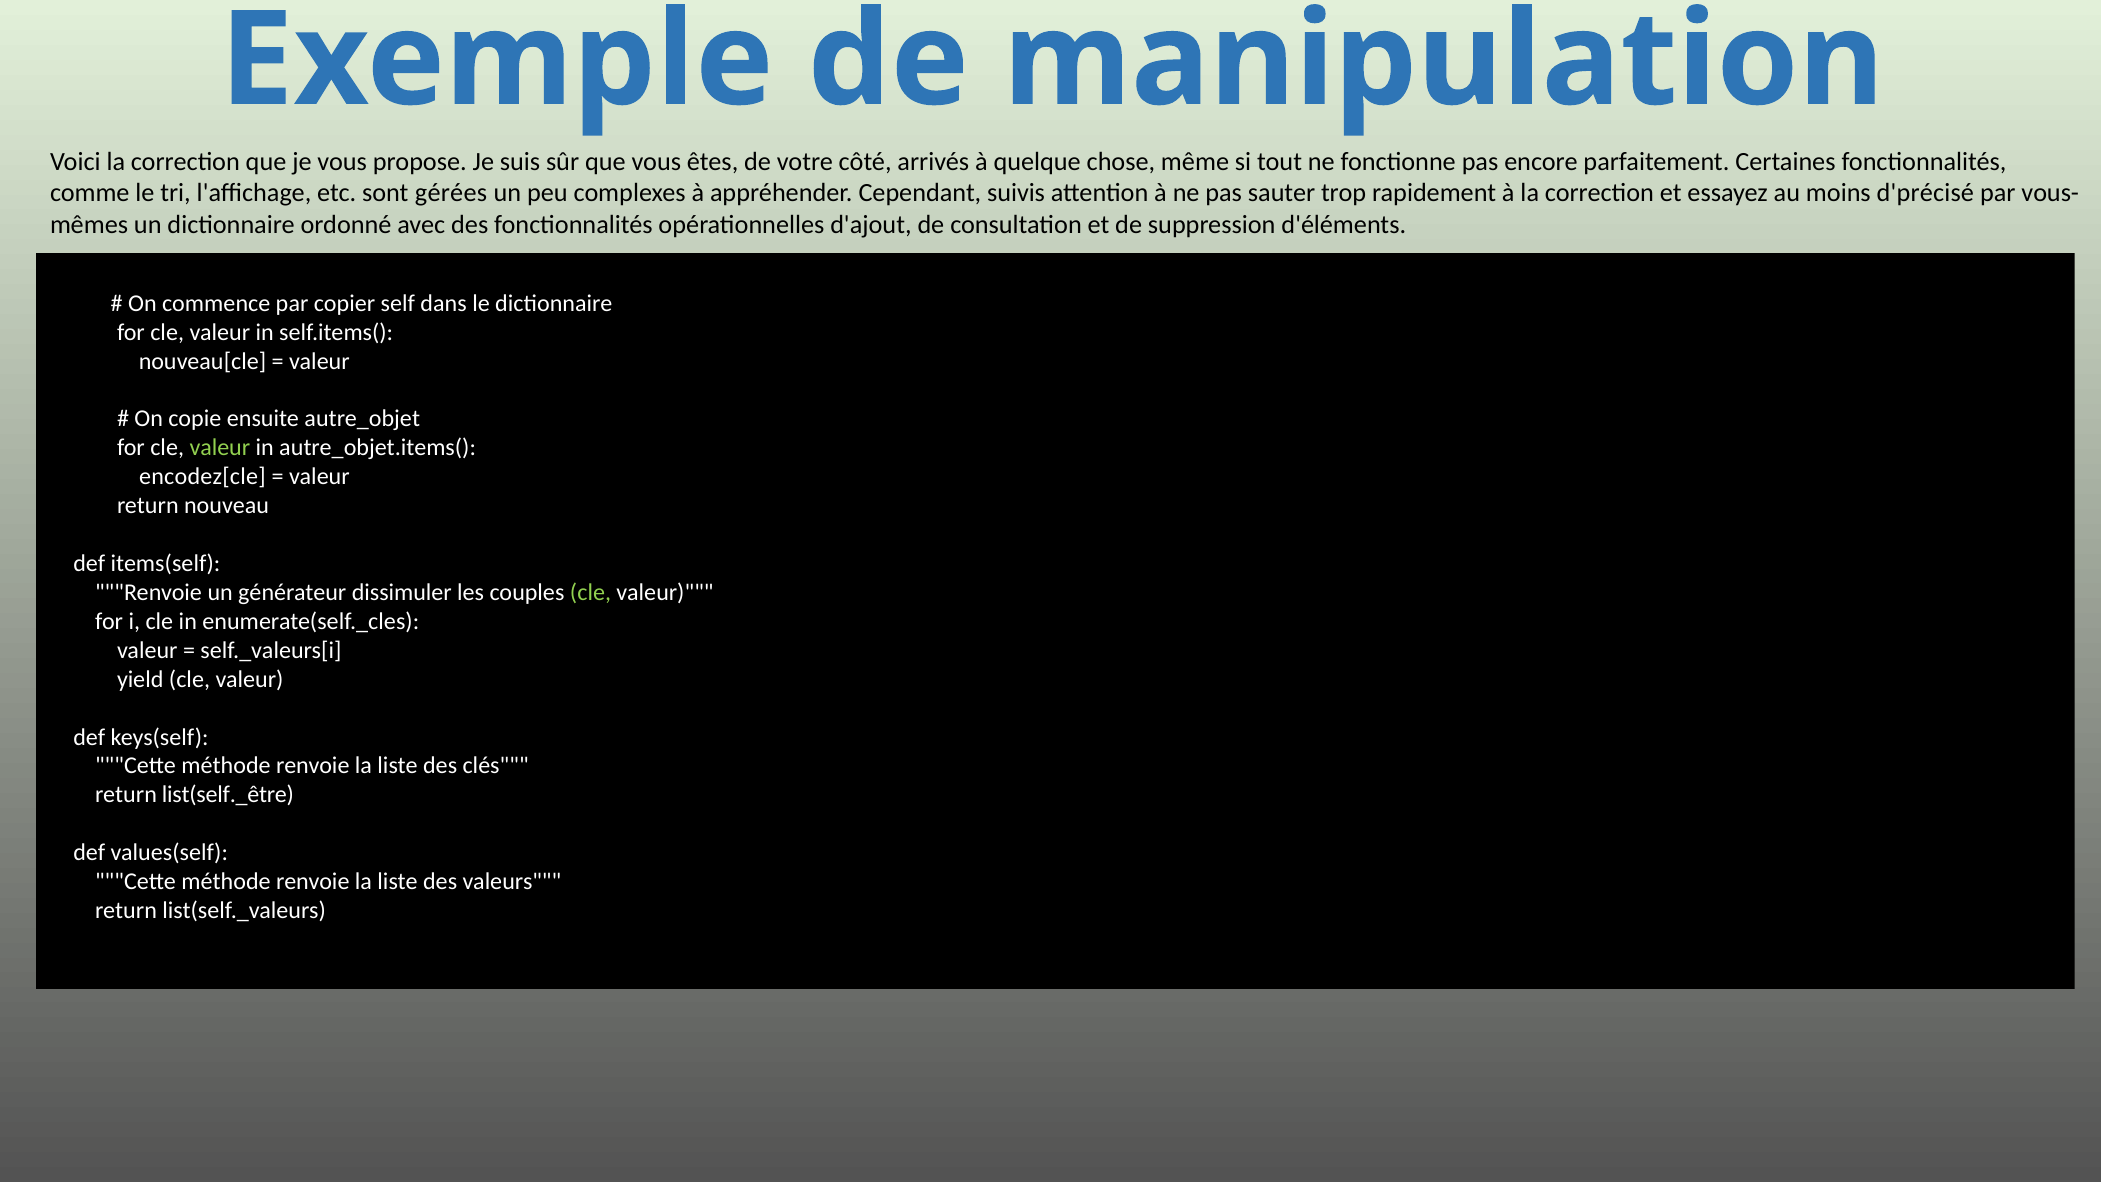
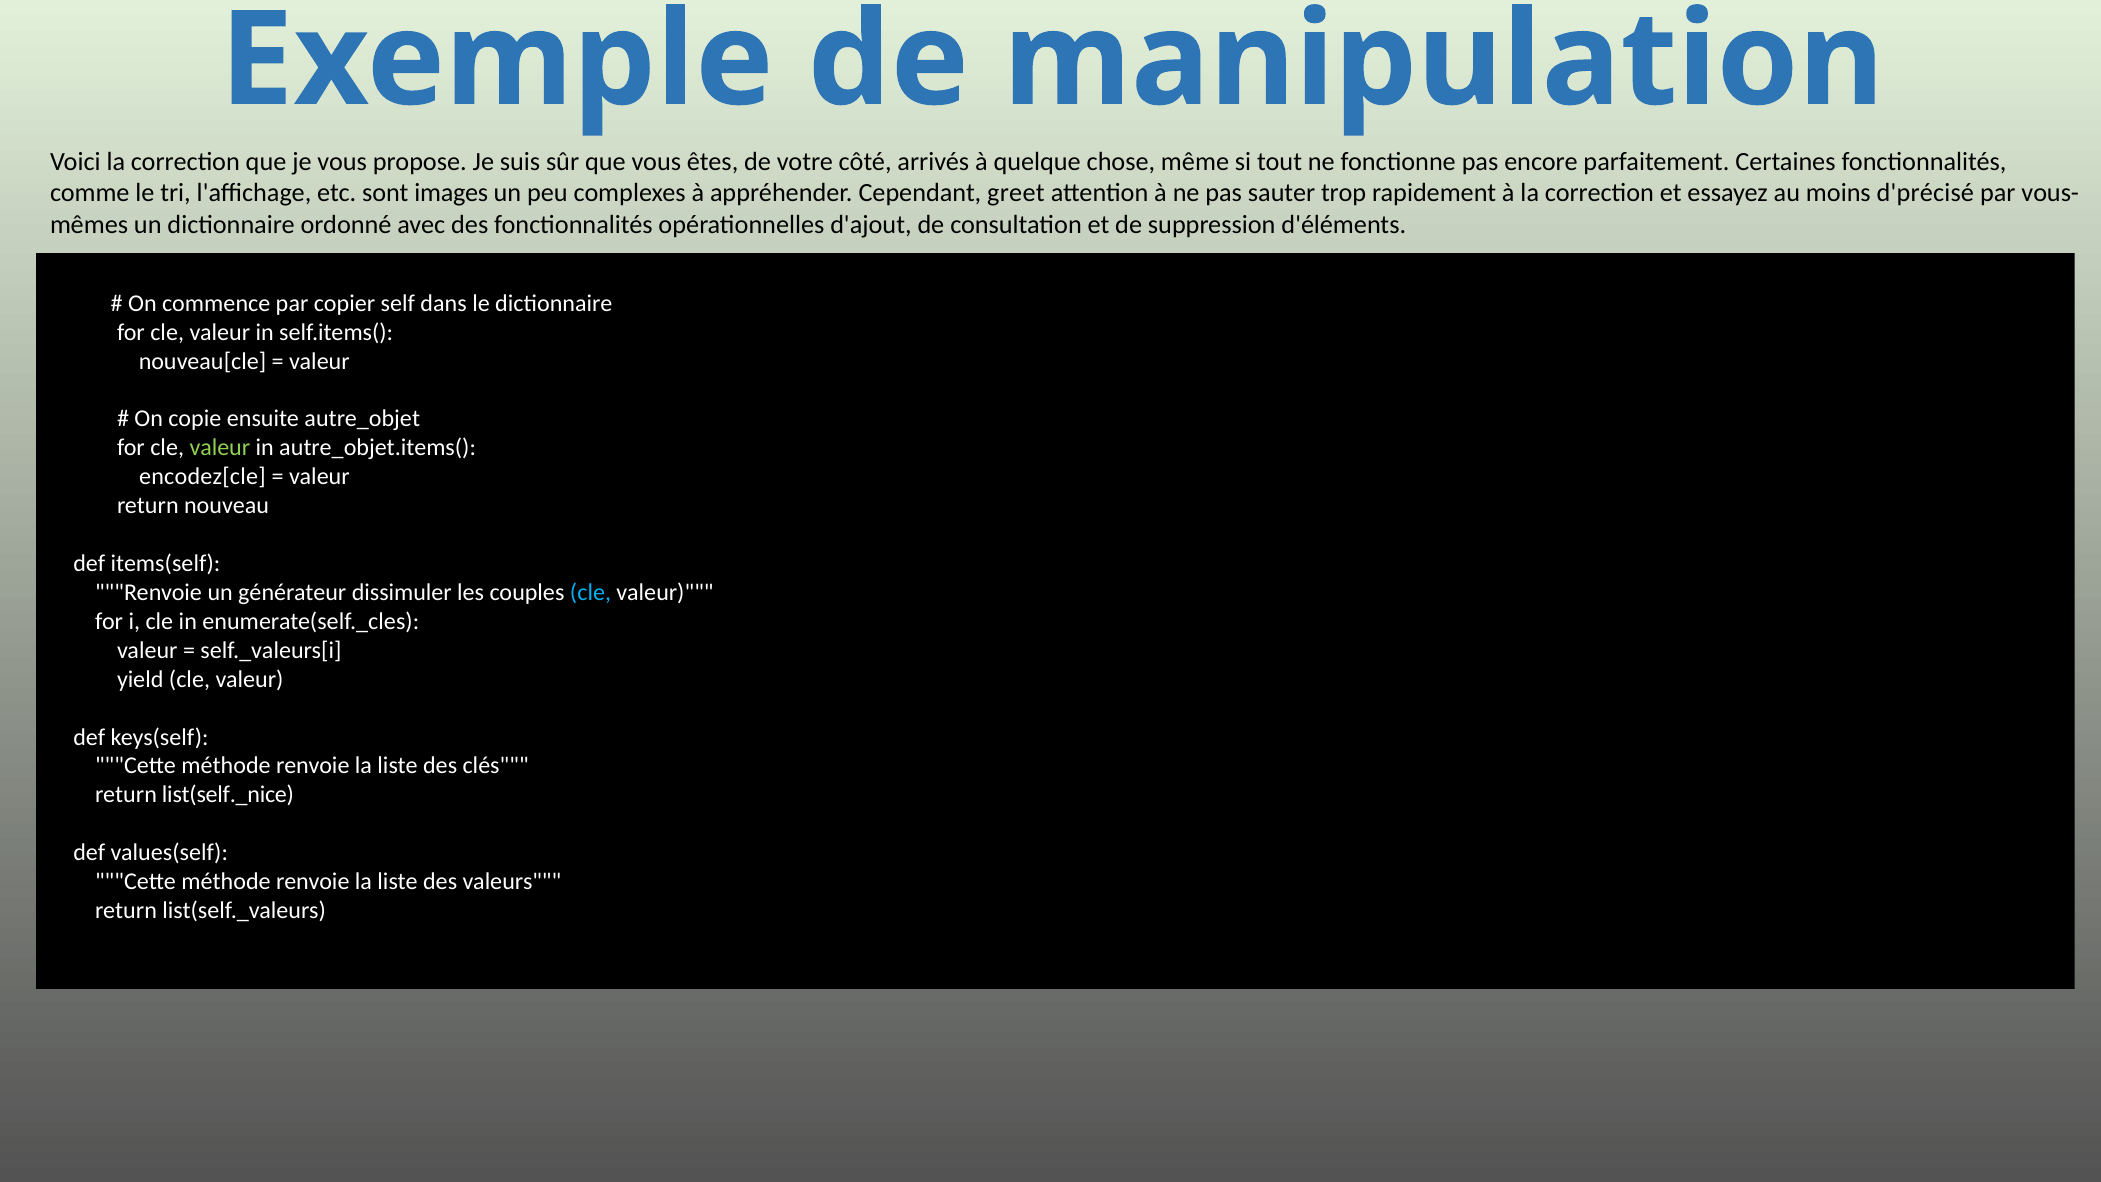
gérées: gérées -> images (451, 193)
suivis: suivis -> greet (1016, 193)
cle colour: light green -> light blue (591, 592)
list(self._être: list(self._être -> list(self._nice (228, 795)
